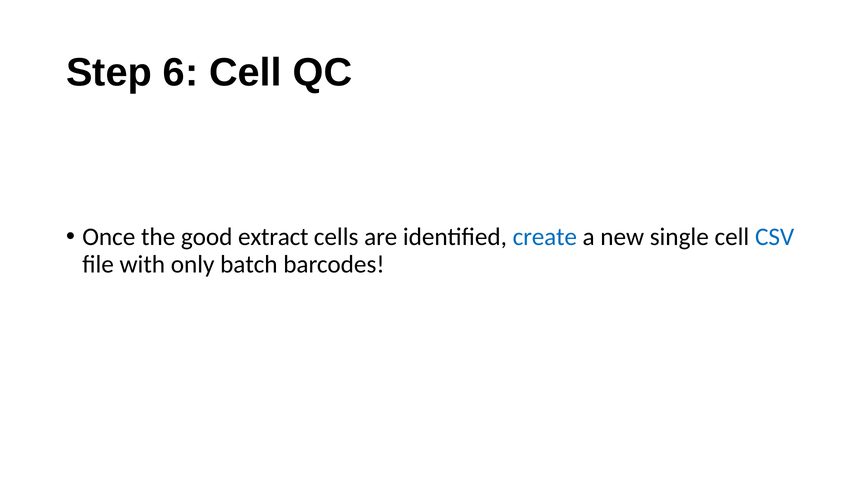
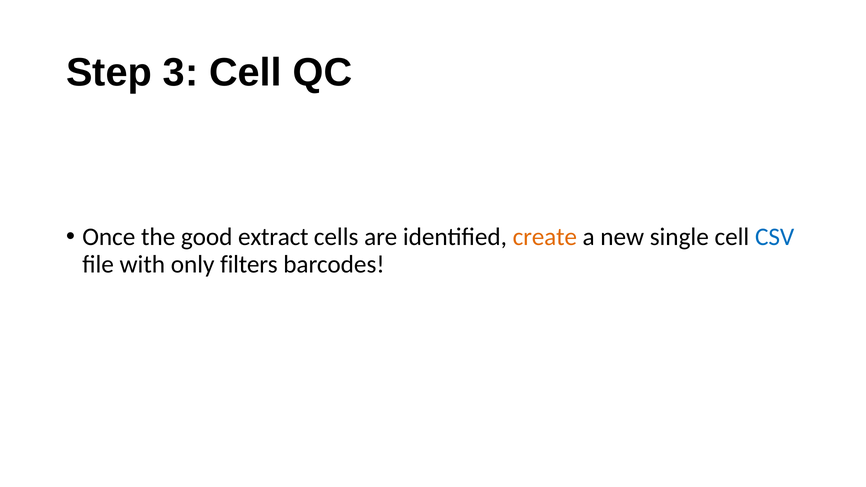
6: 6 -> 3 (181, 73)
create colour: blue -> orange (545, 237)
batch: batch -> filters (249, 264)
